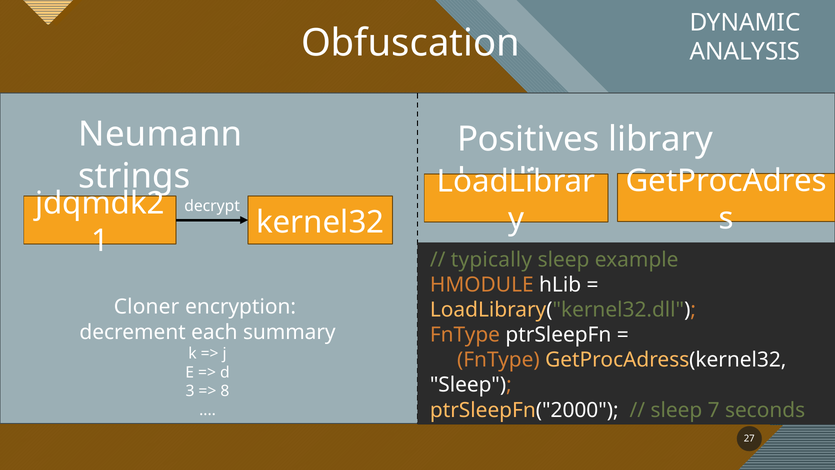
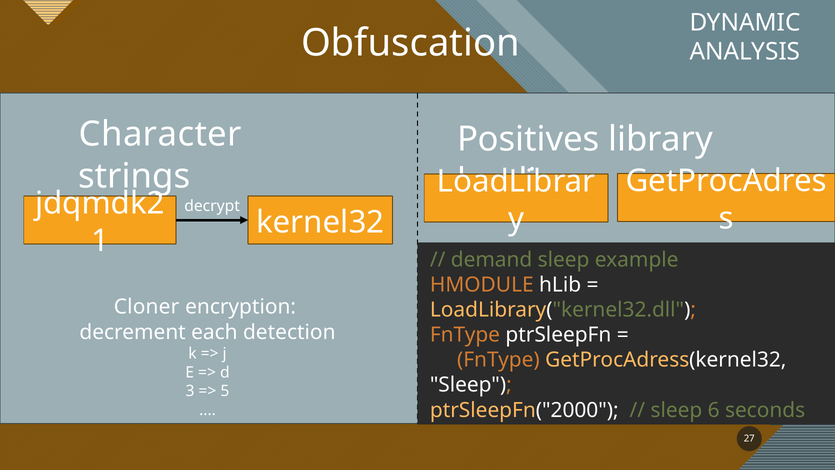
Neumann: Neumann -> Character (160, 134)
typically: typically -> demand (492, 260)
summary: summary -> detection (289, 332)
8: 8 -> 5 (225, 391)
7: 7 -> 6 (714, 410)
